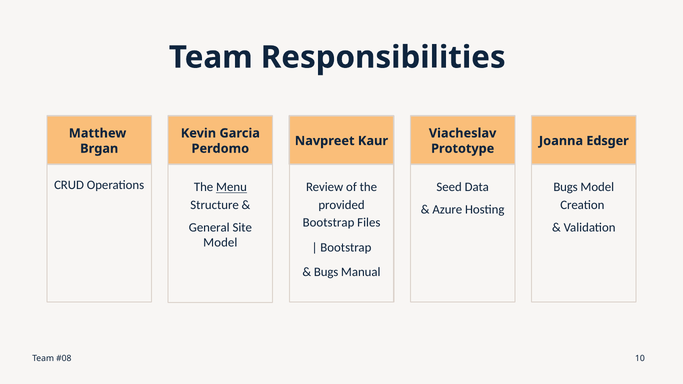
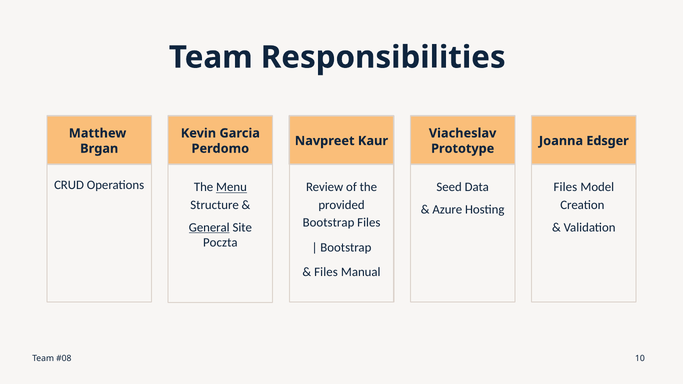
Bugs: Bugs -> Files (565, 187)
General underline: none -> present (209, 227)
Model: Model -> Poczta (220, 243)
Bugs: Bugs -> Files (326, 272)
